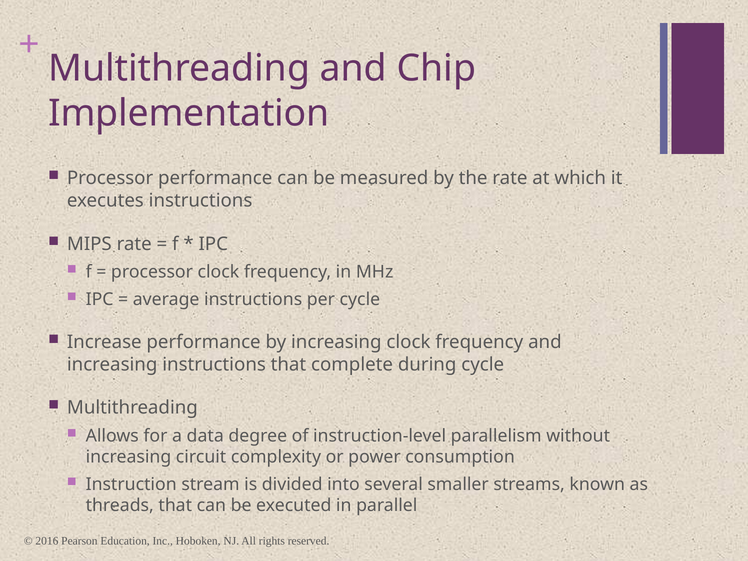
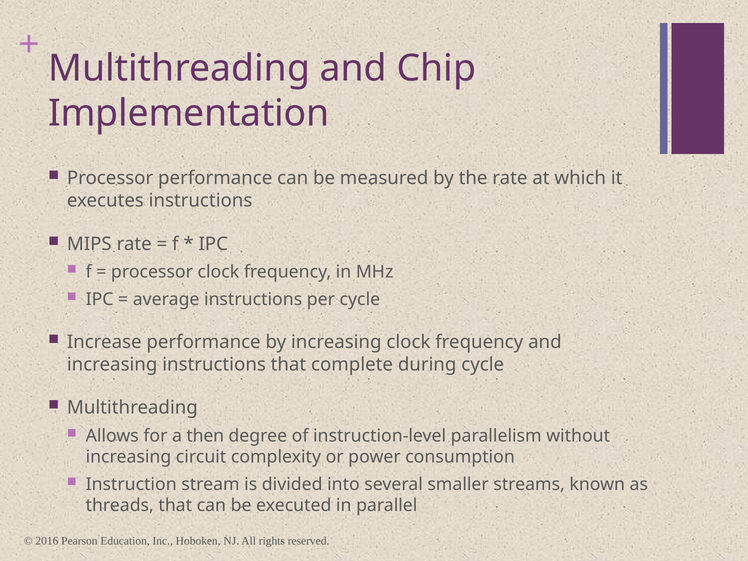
data: data -> then (205, 436)
